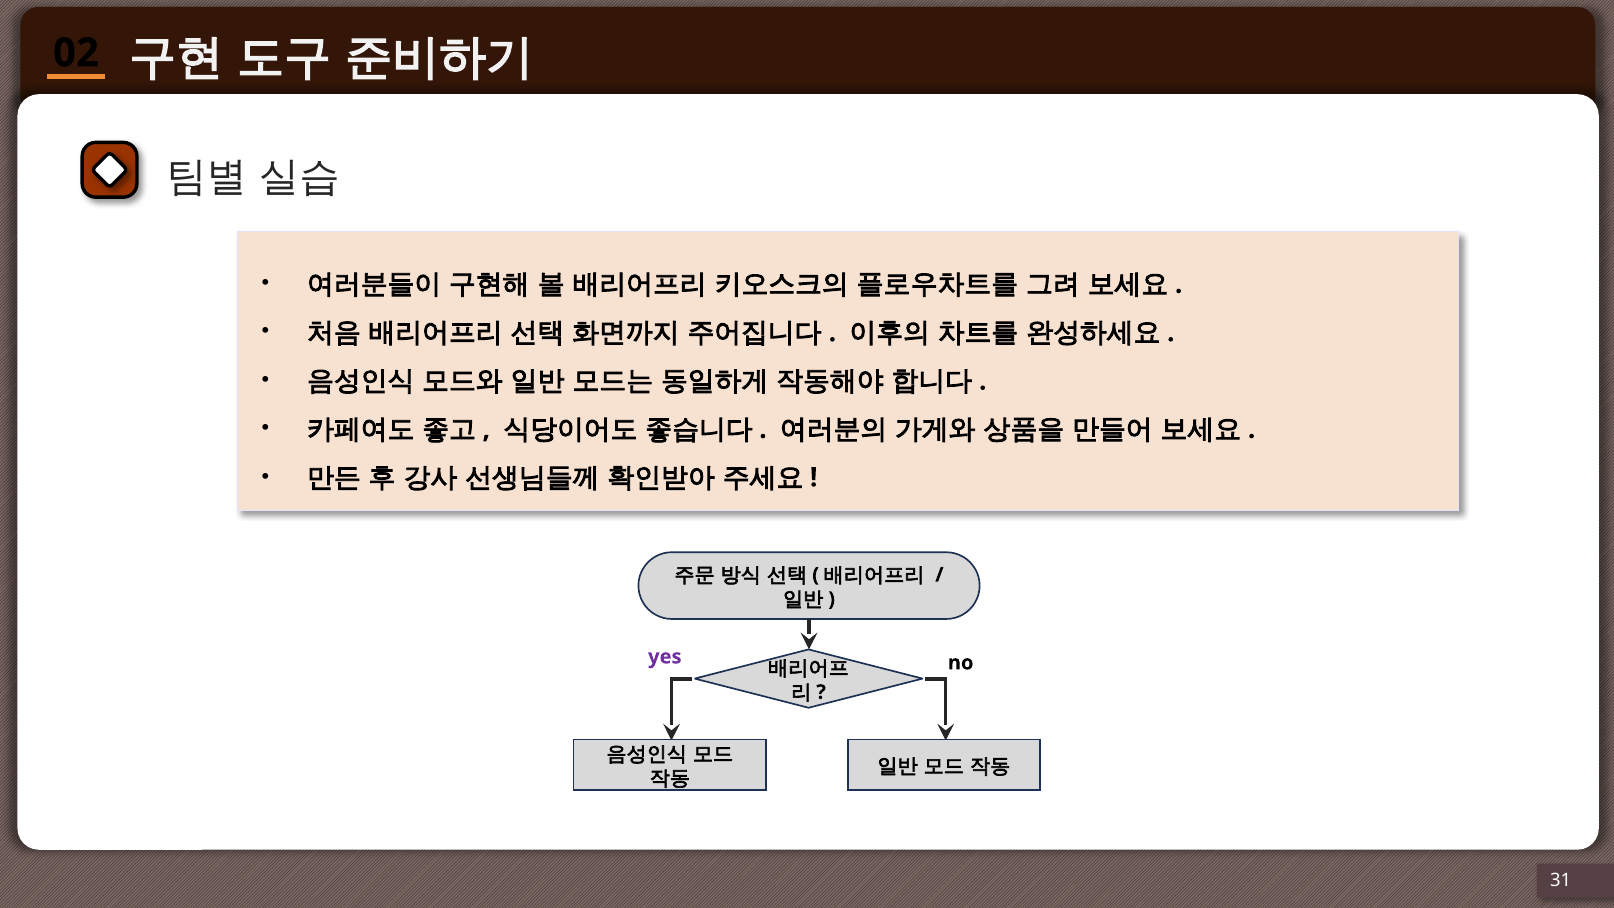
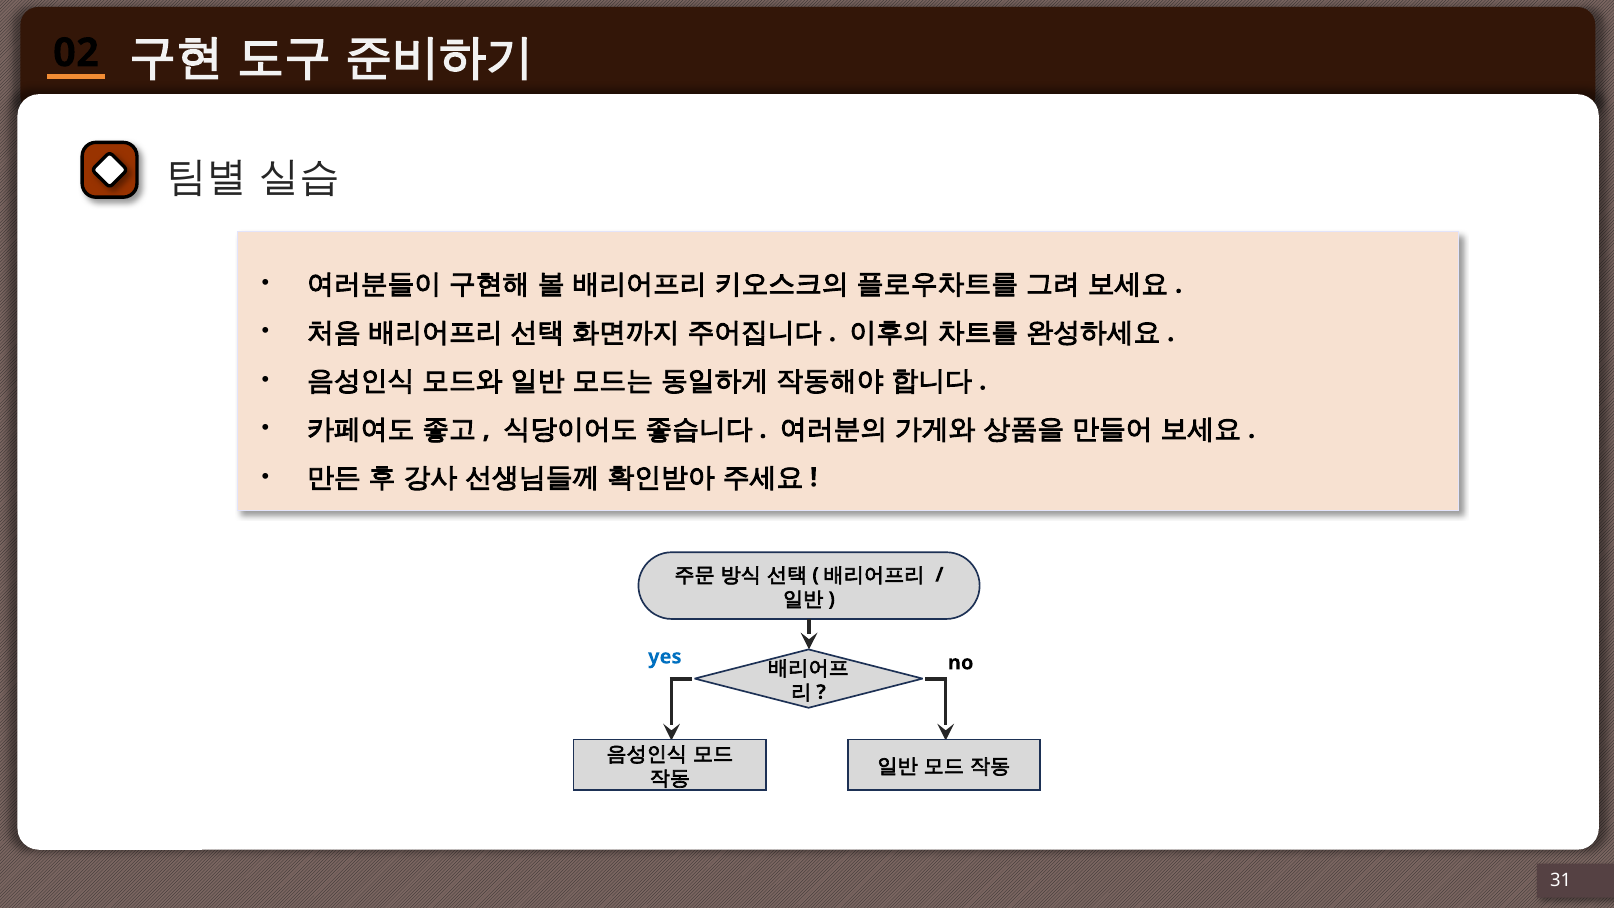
yes colour: purple -> blue (665, 657)
